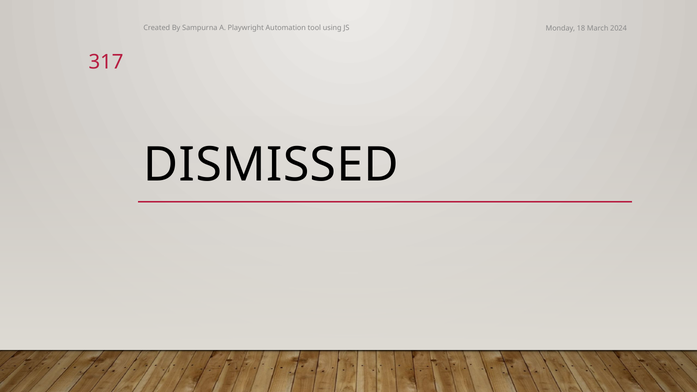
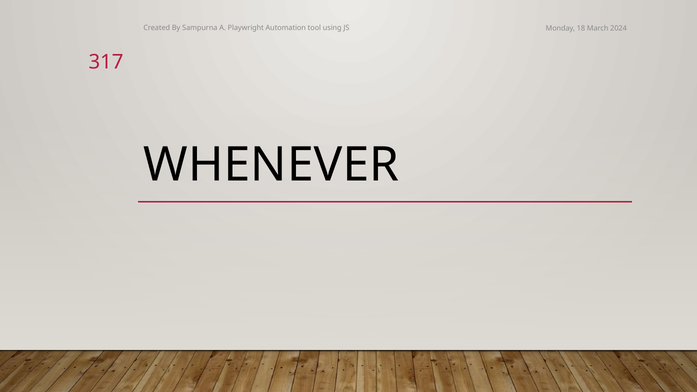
DISMISSED: DISMISSED -> WHENEVER (271, 165)
